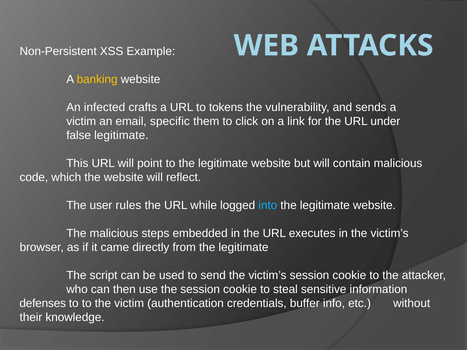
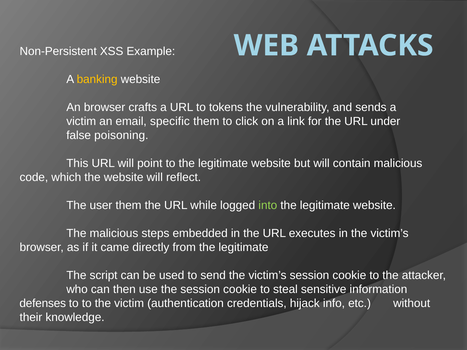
An infected: infected -> browser (105, 107)
false legitimate: legitimate -> poisoning (121, 135)
user rules: rules -> them (129, 205)
into colour: light blue -> light green (268, 205)
buffer: buffer -> hijack (305, 304)
